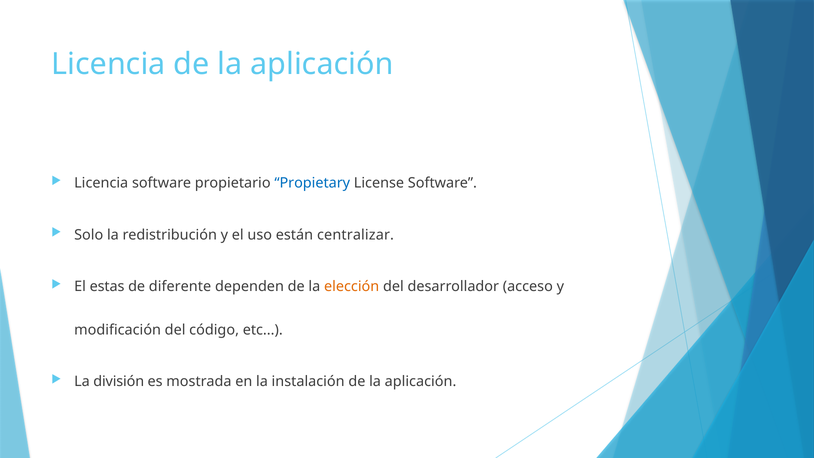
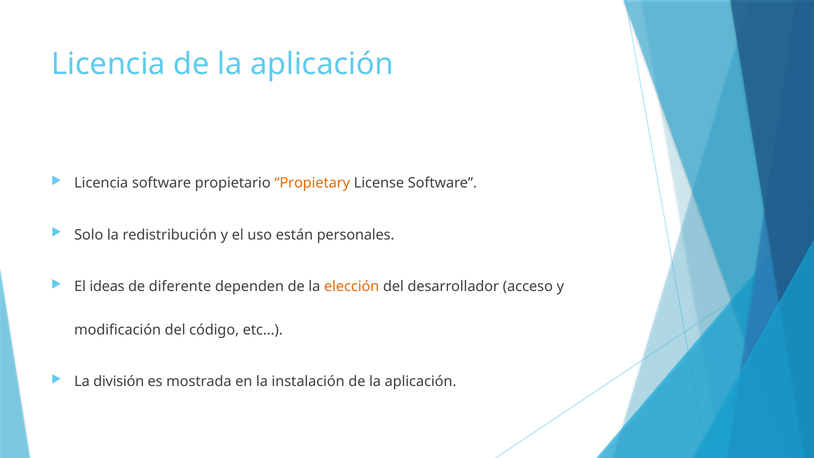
Propietary colour: blue -> orange (312, 183)
centralizar: centralizar -> personales (356, 235)
estas: estas -> ideas (107, 286)
